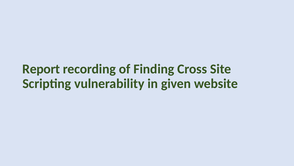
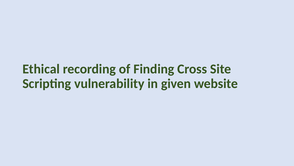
Report: Report -> Ethical (41, 69)
